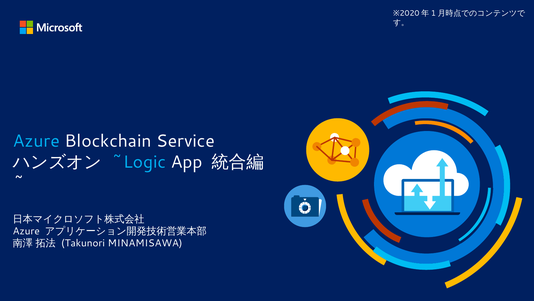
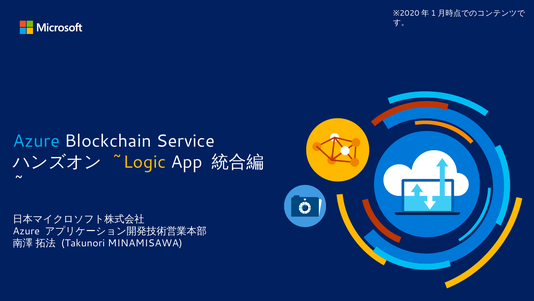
~Logic colour: light blue -> yellow (139, 162)
